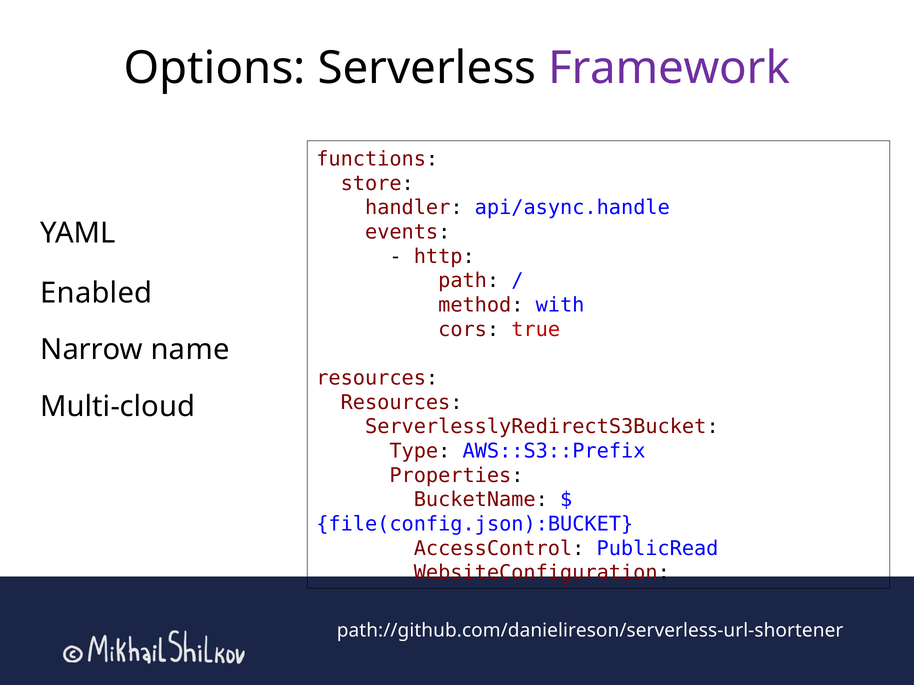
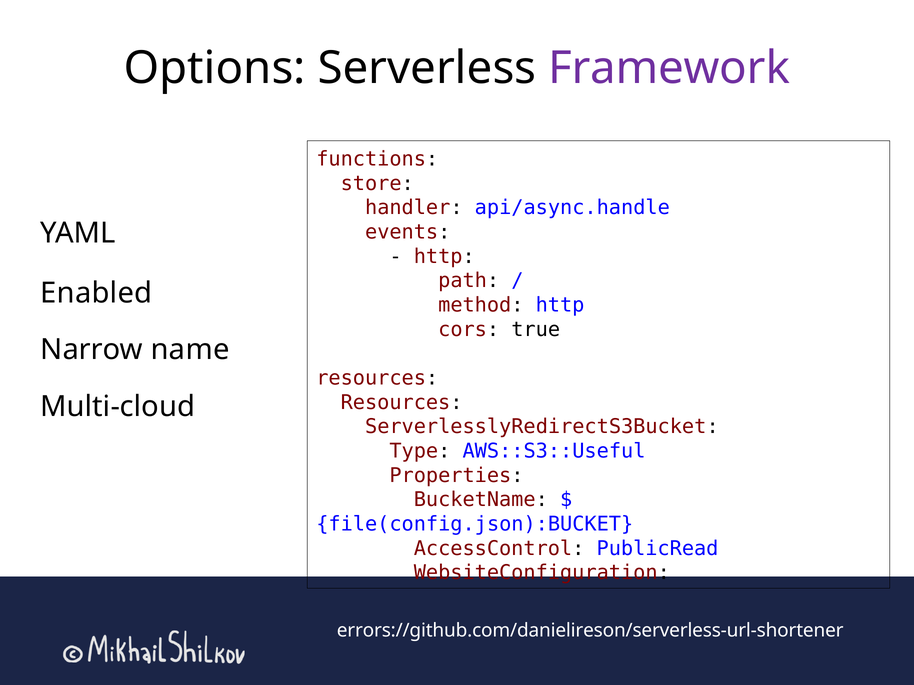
method with: with -> http (560, 305)
true colour: red -> black (536, 330)
AWS::S3::Prefix: AWS::S3::Prefix -> AWS::S3::Useful (554, 451)
path://github.com/danielireson/serverless-url-shortener: path://github.com/danielireson/serverless-url-shortener -> errors://github.com/danielireson/serverless-url-shortener (590, 631)
